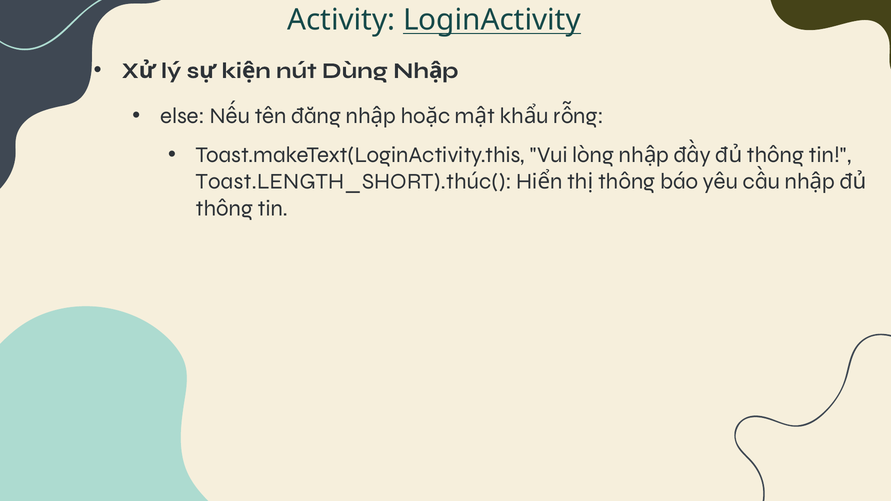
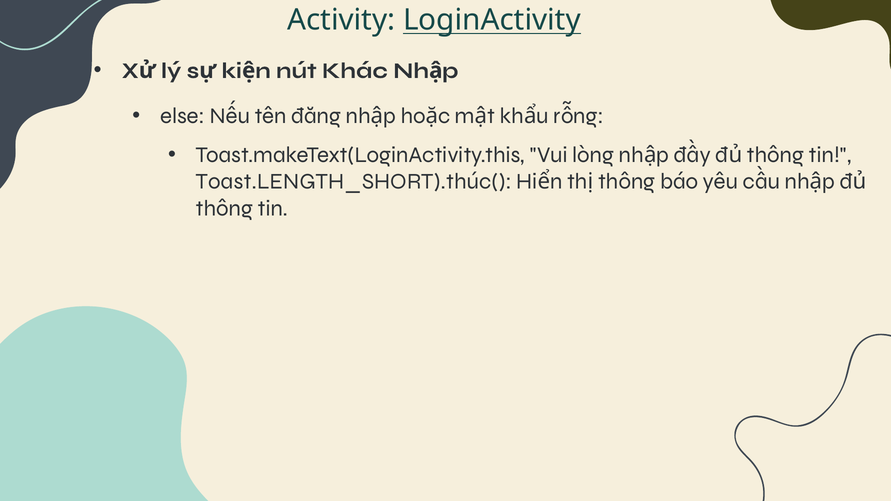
Dùng: Dùng -> Khác (355, 71)
